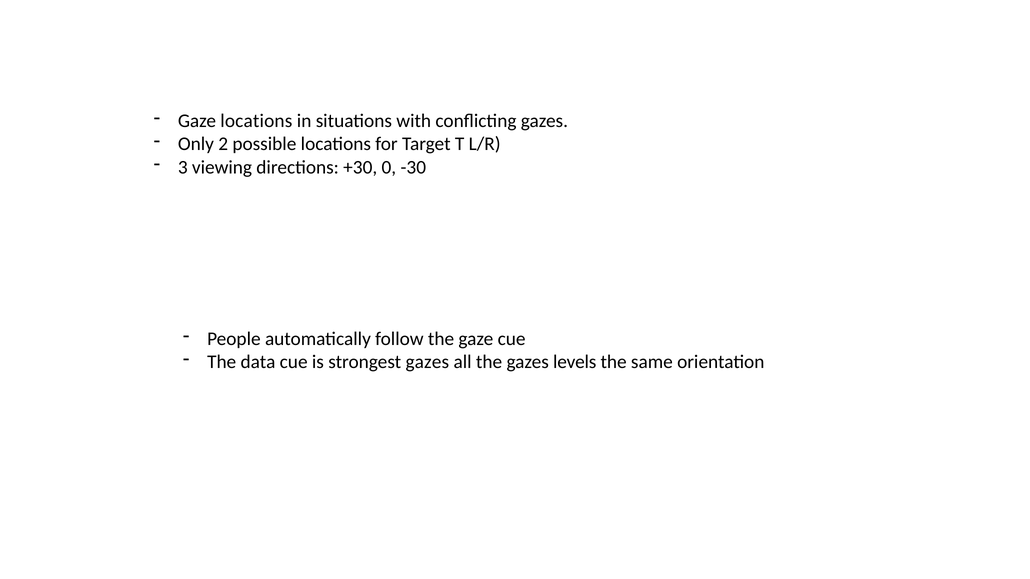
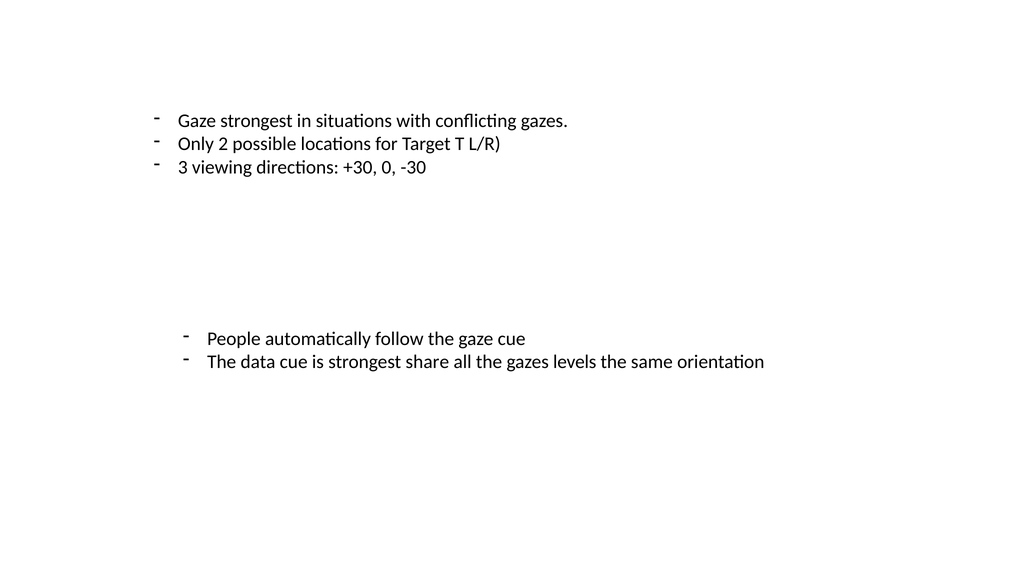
Gaze locations: locations -> strongest (256, 121)
strongest gazes: gazes -> share (427, 362)
